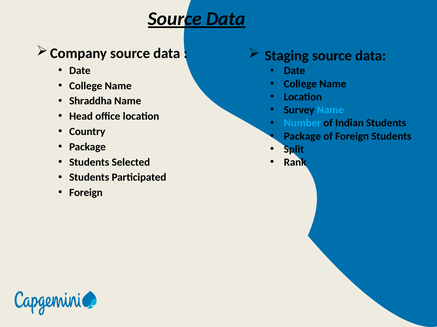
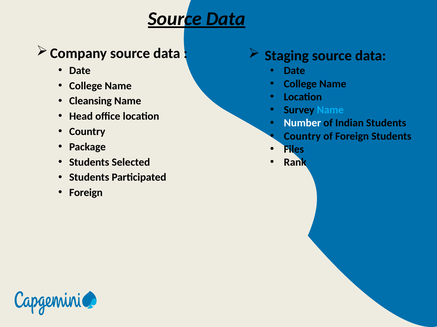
Shraddha: Shraddha -> Cleansing (91, 101)
Number colour: light blue -> white (302, 123)
Package: Package -> Country (302, 136)
Split: Split -> Files (294, 149)
